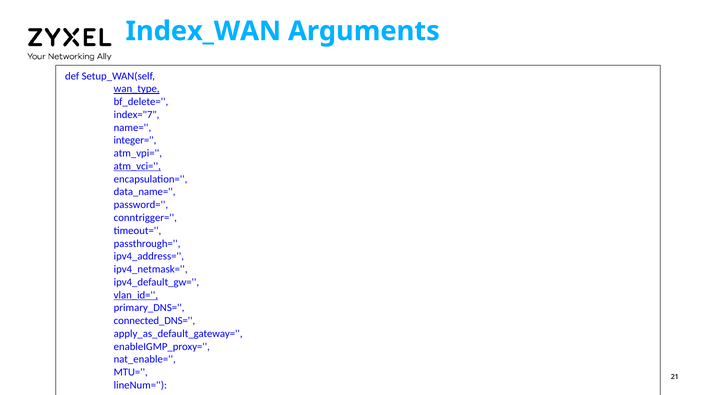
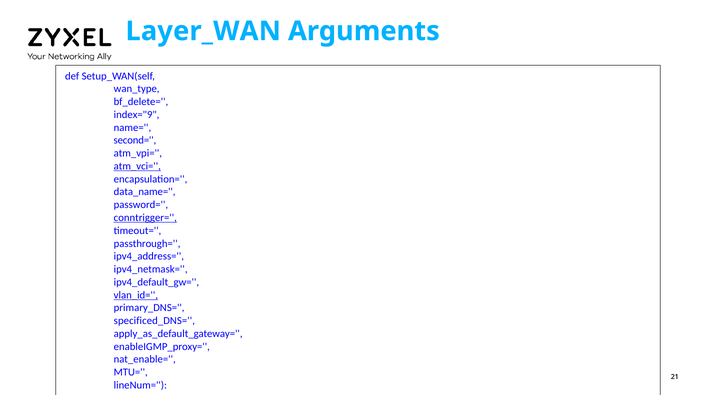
Index_WAN: Index_WAN -> Layer_WAN (203, 31)
wan_type underline: present -> none (137, 89)
index="7: index="7 -> index="9 (137, 115)
integer=: integer= -> second= (135, 140)
conntrigger= underline: none -> present (145, 218)
connected_DNS=: connected_DNS= -> specificed_DNS= (154, 321)
